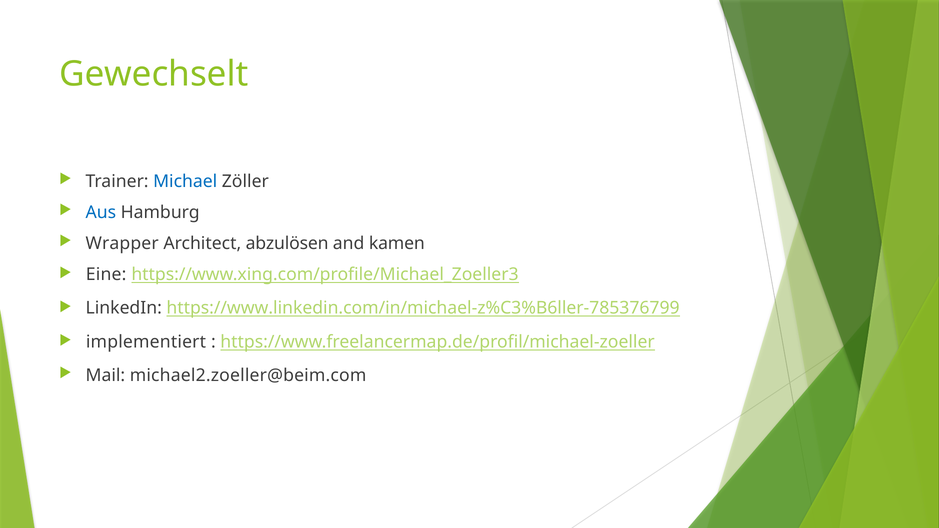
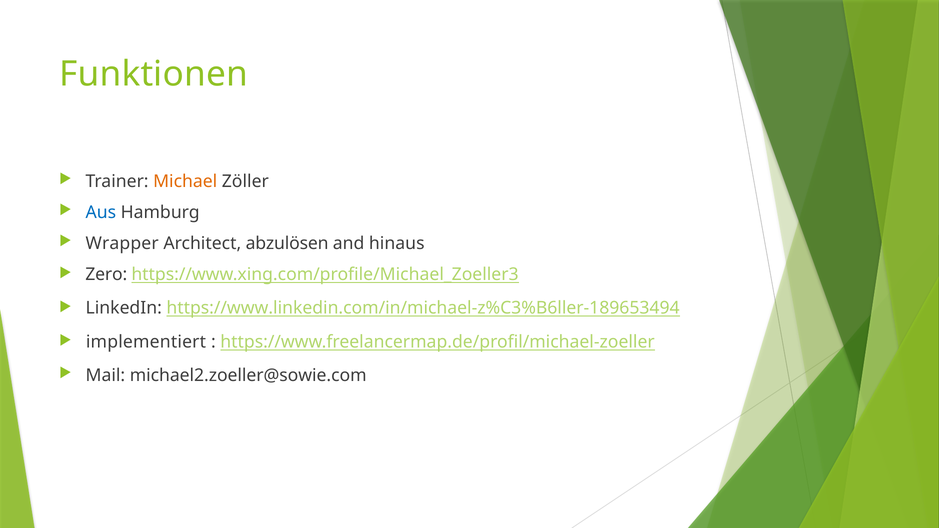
Gewechselt: Gewechselt -> Funktionen (154, 74)
Michael colour: blue -> orange (185, 182)
kamen: kamen -> hinaus (397, 244)
Eine: Eine -> Zero (106, 274)
https://www.linkedin.com/in/michael-z%C3%B6ller-785376799: https://www.linkedin.com/in/michael-z%C3%B6ller-785376799 -> https://www.linkedin.com/in/michael-z%C3%B6ller-189653494 (423, 308)
michael2.zoeller@beim.com: michael2.zoeller@beim.com -> michael2.zoeller@sowie.com (248, 376)
